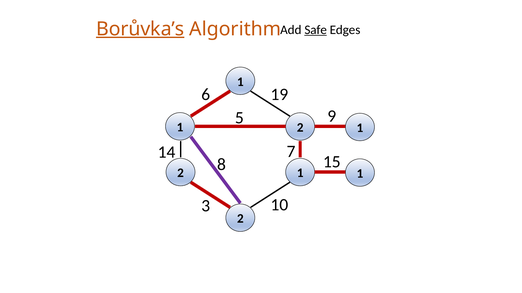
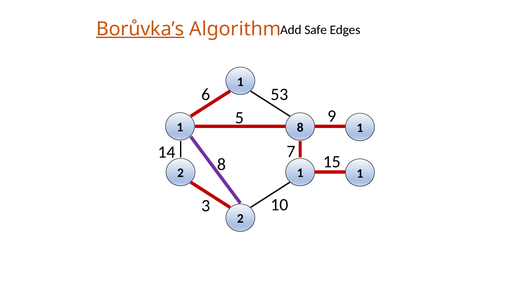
Safe underline: present -> none (316, 30)
19: 19 -> 53 (279, 95)
2: 2 -> 8 (300, 128)
